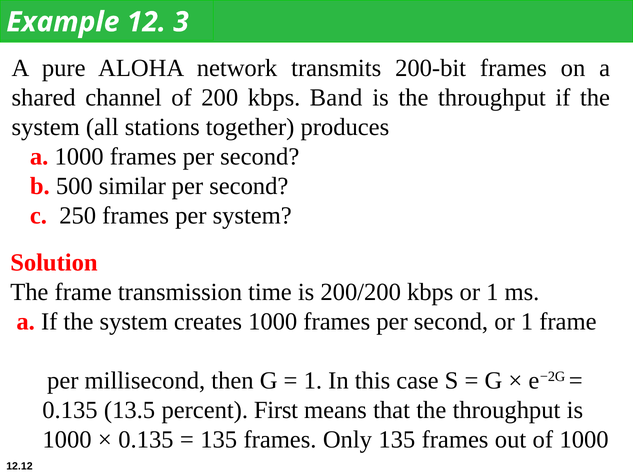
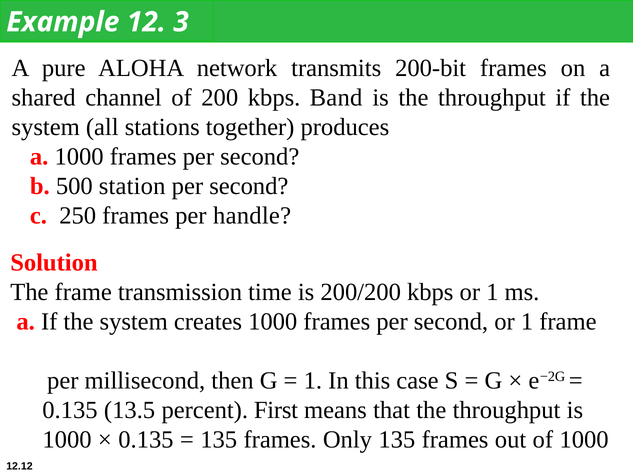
similar: similar -> station (132, 186)
per system: system -> handle (252, 216)
